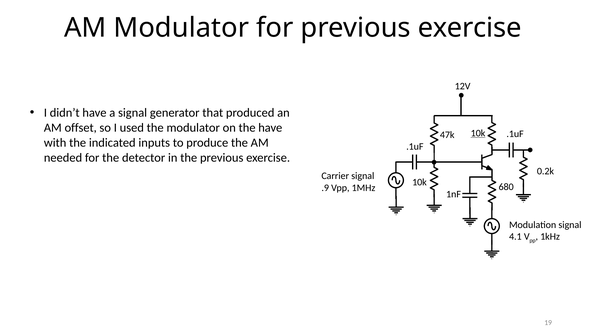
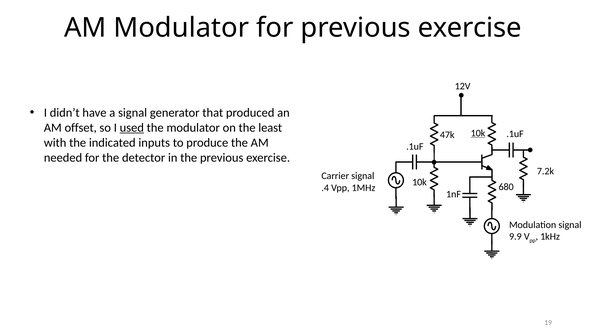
used underline: none -> present (132, 128)
the have: have -> least (270, 128)
0.2k: 0.2k -> 7.2k (545, 172)
.9: .9 -> .4 (325, 188)
4.1: 4.1 -> 9.9 (515, 237)
